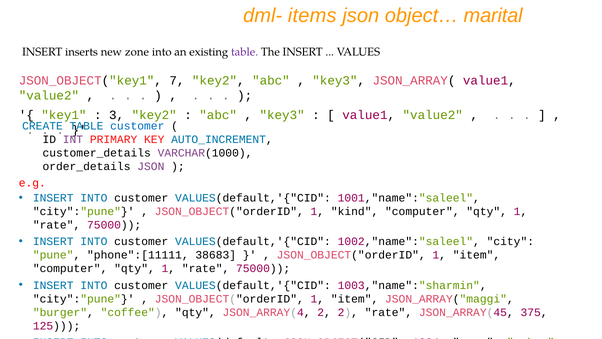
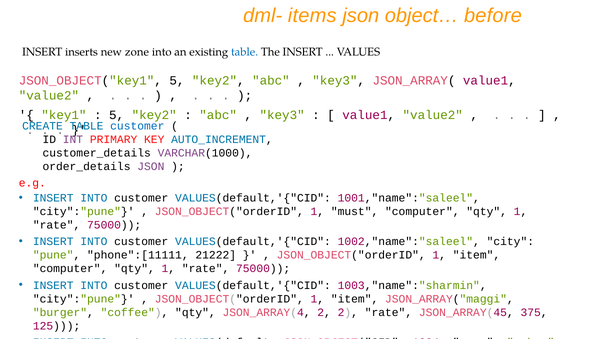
marital: marital -> before (493, 16)
table colour: purple -> blue (245, 52)
JSON_OBJECT("key1 7: 7 -> 5 (177, 80)
3: 3 -> 5 (117, 115)
kind: kind -> must (355, 211)
38683: 38683 -> 21222 (216, 255)
